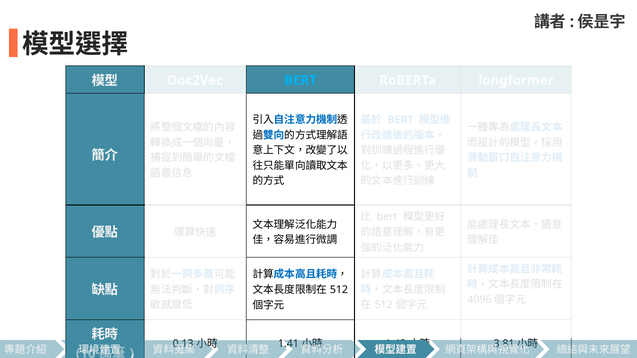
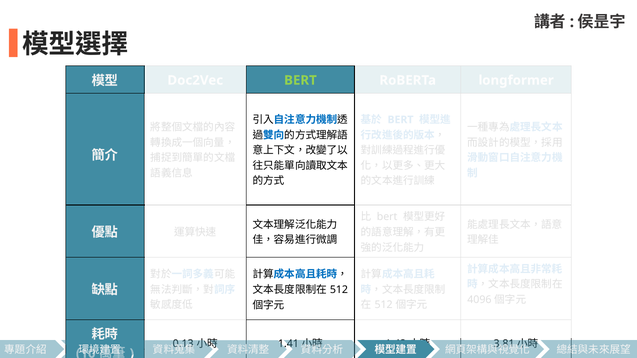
BERT colour: light blue -> light green (300, 80)
